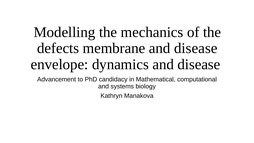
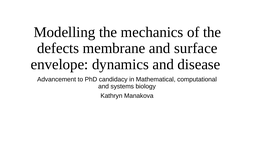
membrane and disease: disease -> surface (196, 48)
